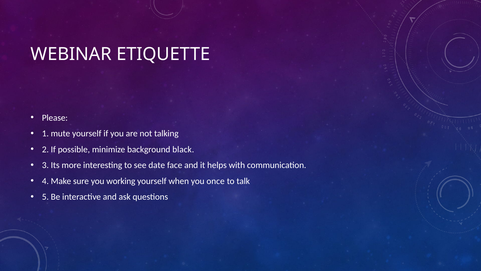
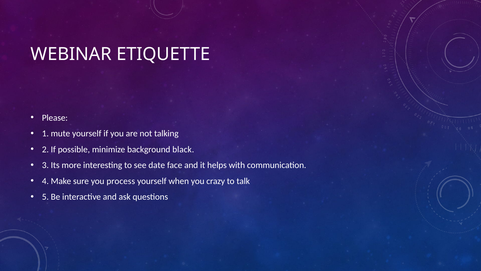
working: working -> process (121, 181)
once: once -> crazy (216, 181)
